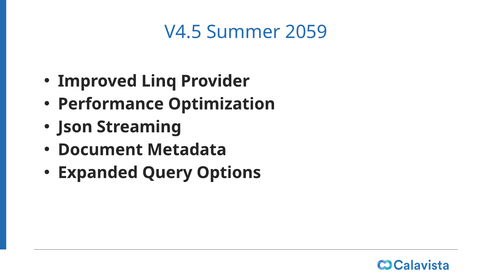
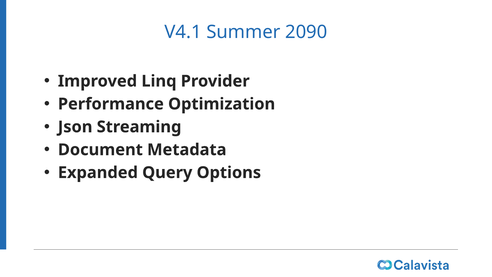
V4.5: V4.5 -> V4.1 (183, 32)
2059: 2059 -> 2090 (306, 32)
